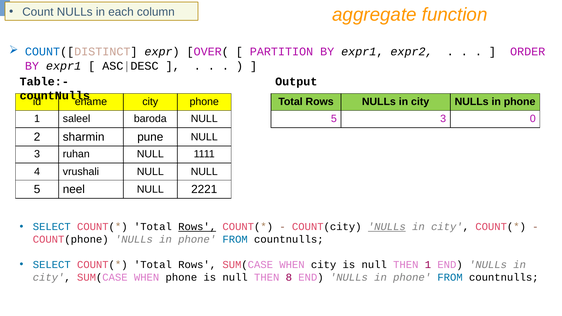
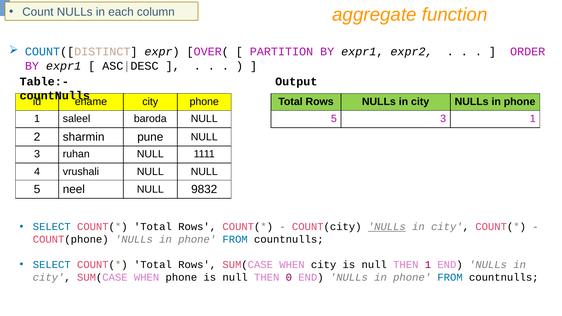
3 0: 0 -> 1 (533, 119)
2221: 2221 -> 9832 (204, 190)
Rows underline: present -> none (197, 227)
8: 8 -> 0 (289, 277)
